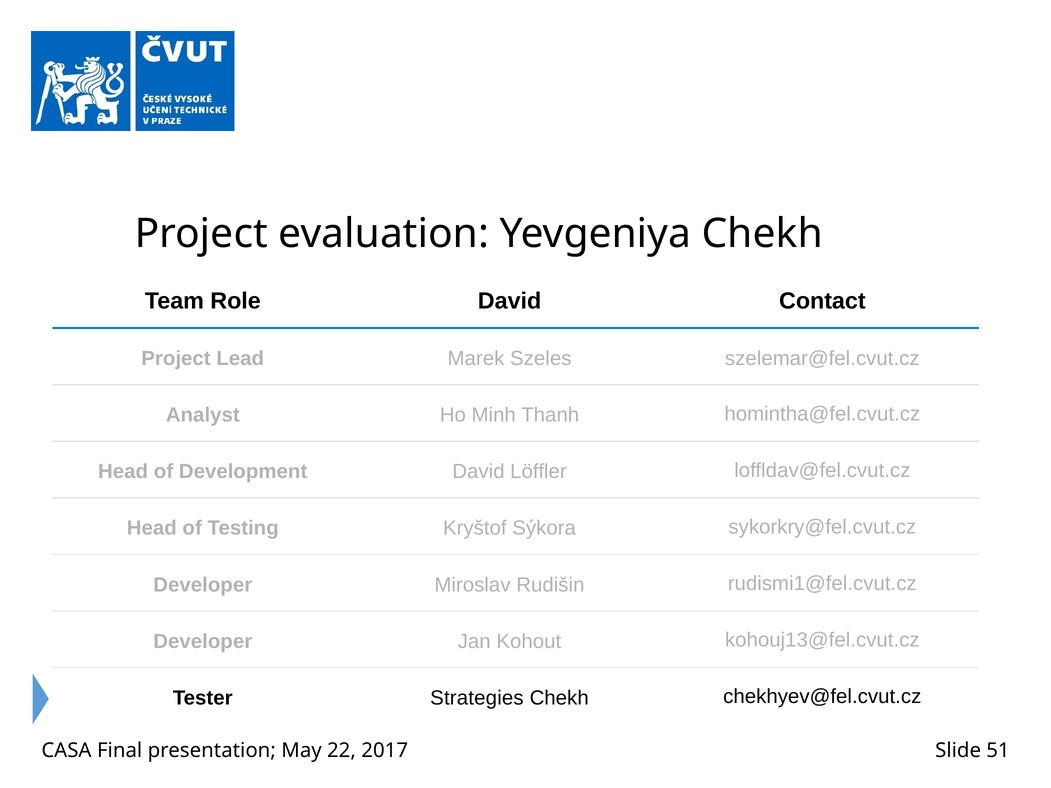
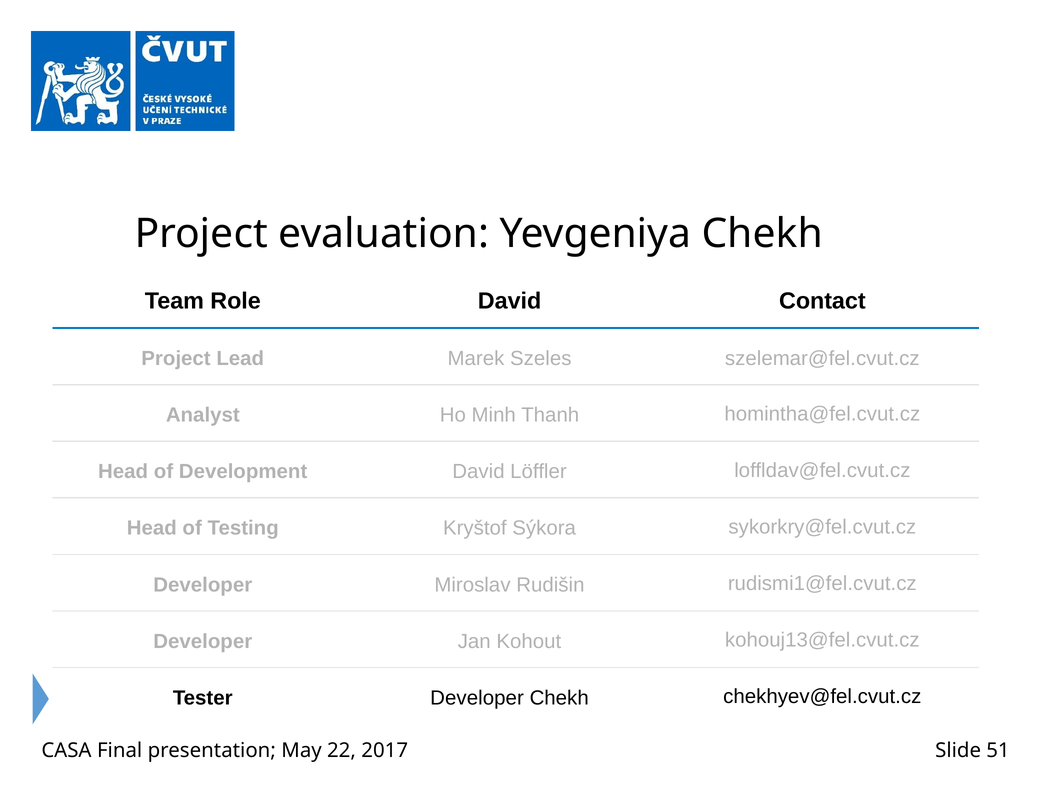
Tester Strategies: Strategies -> Developer (477, 698)
